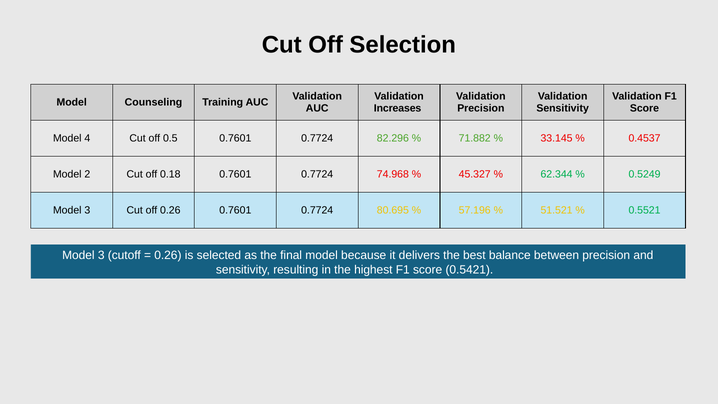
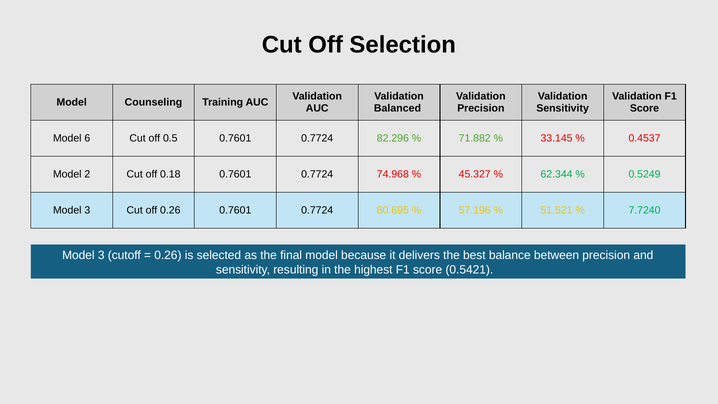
Increases: Increases -> Balanced (397, 108)
4: 4 -> 6 (87, 138)
0.5521: 0.5521 -> 7.7240 (645, 210)
